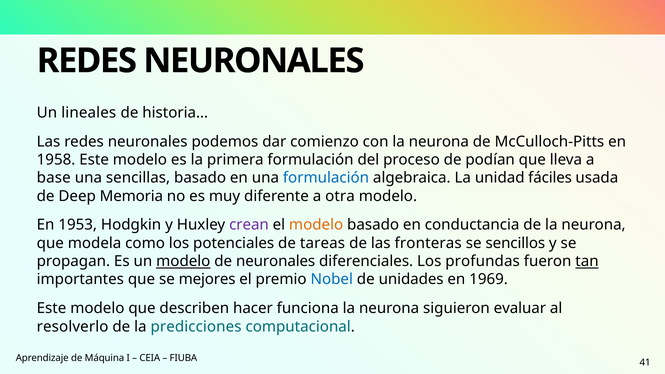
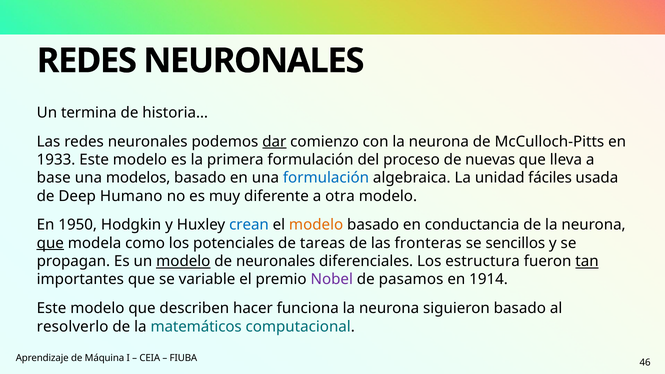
lineales: lineales -> termina (89, 113)
dar underline: none -> present (274, 142)
1958: 1958 -> 1933 (56, 160)
podían: podían -> nuevas (490, 160)
sencillas: sencillas -> modelos (138, 178)
Memoria: Memoria -> Humano (131, 196)
1953: 1953 -> 1950 (78, 225)
crean colour: purple -> blue (249, 225)
que underline: none -> present (50, 243)
profundas: profundas -> estructura (483, 261)
mejores: mejores -> variable (207, 280)
Nobel colour: blue -> purple (332, 280)
unidades: unidades -> pasamos (411, 280)
1969: 1969 -> 1914 (489, 280)
siguieron evaluar: evaluar -> basado (520, 308)
predicciones: predicciones -> matemáticos (196, 327)
41: 41 -> 46 (645, 362)
